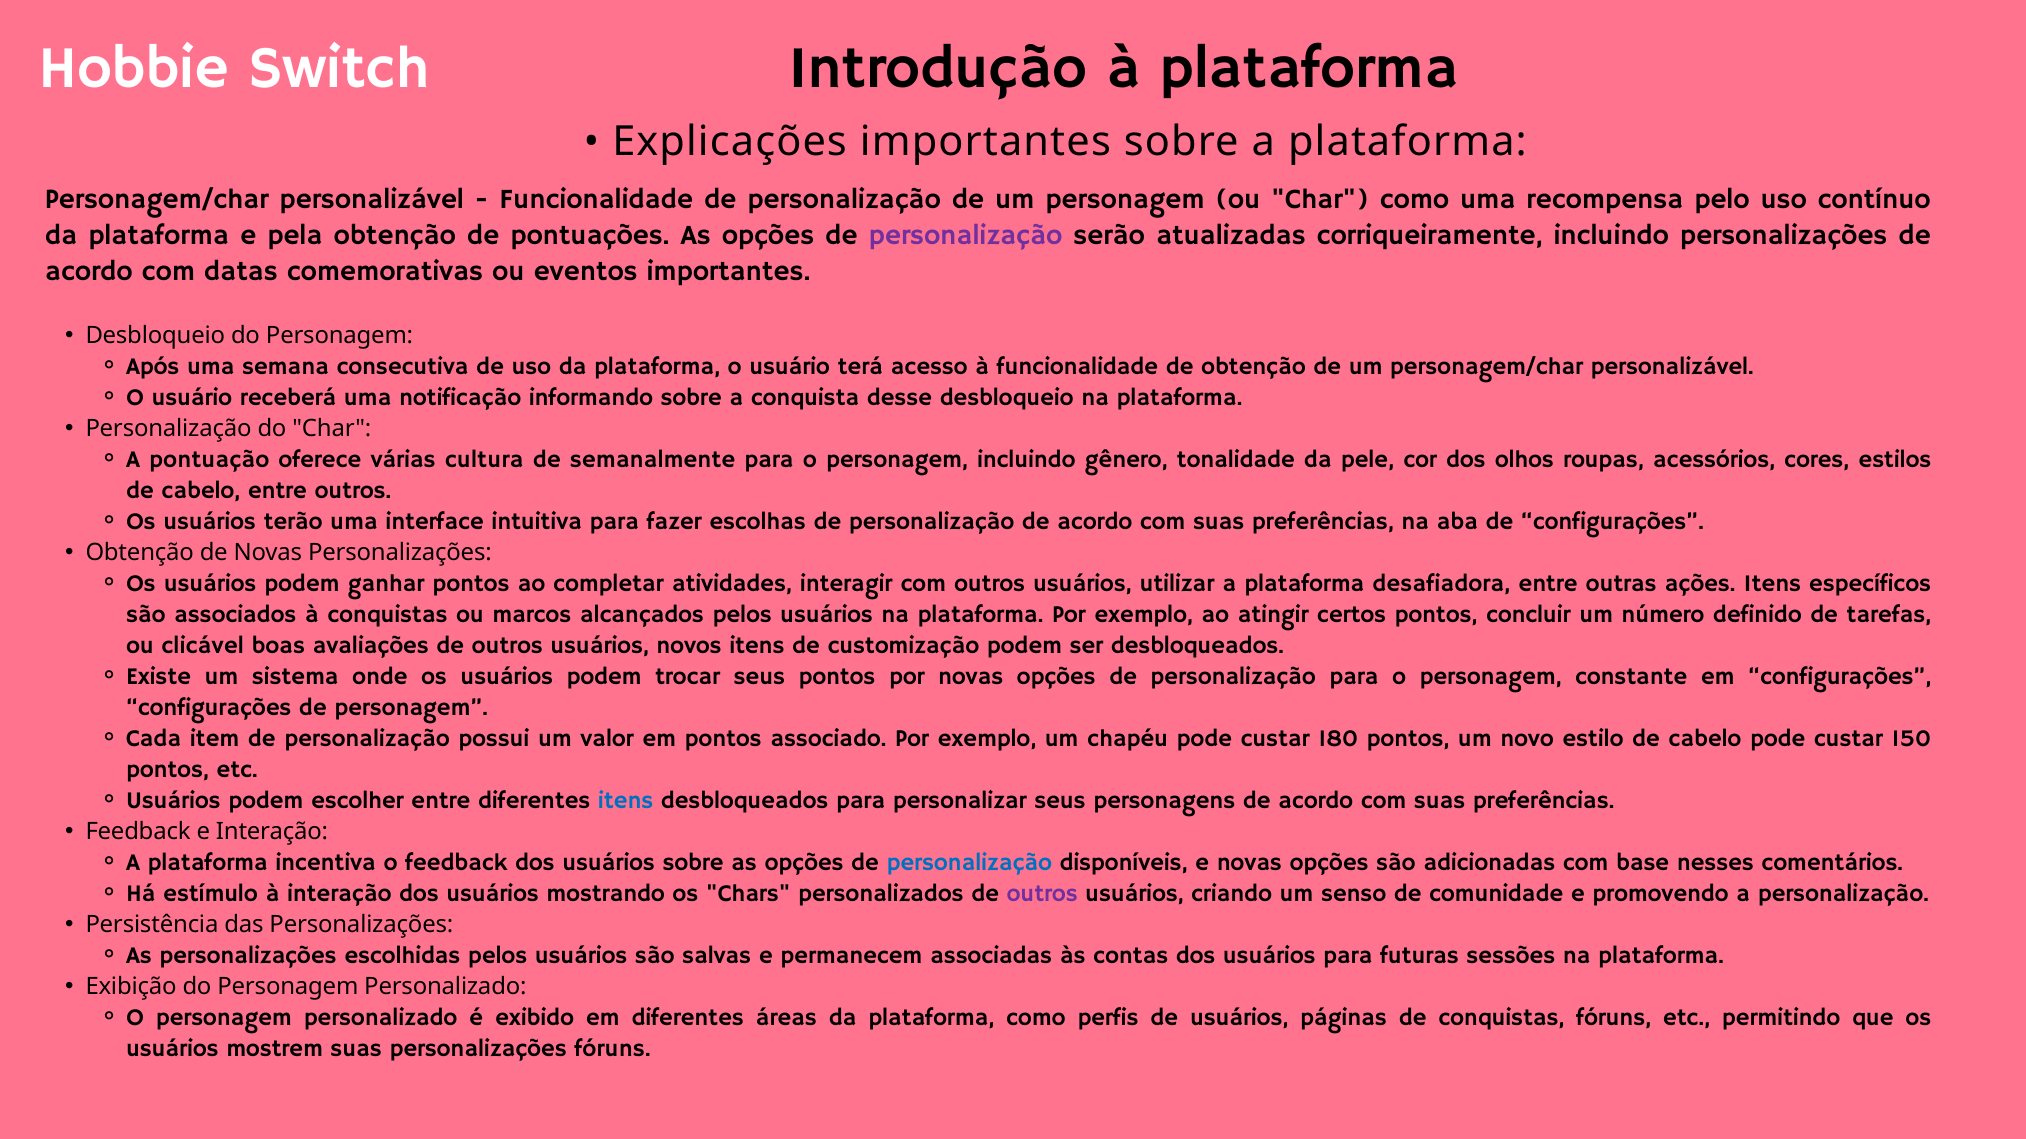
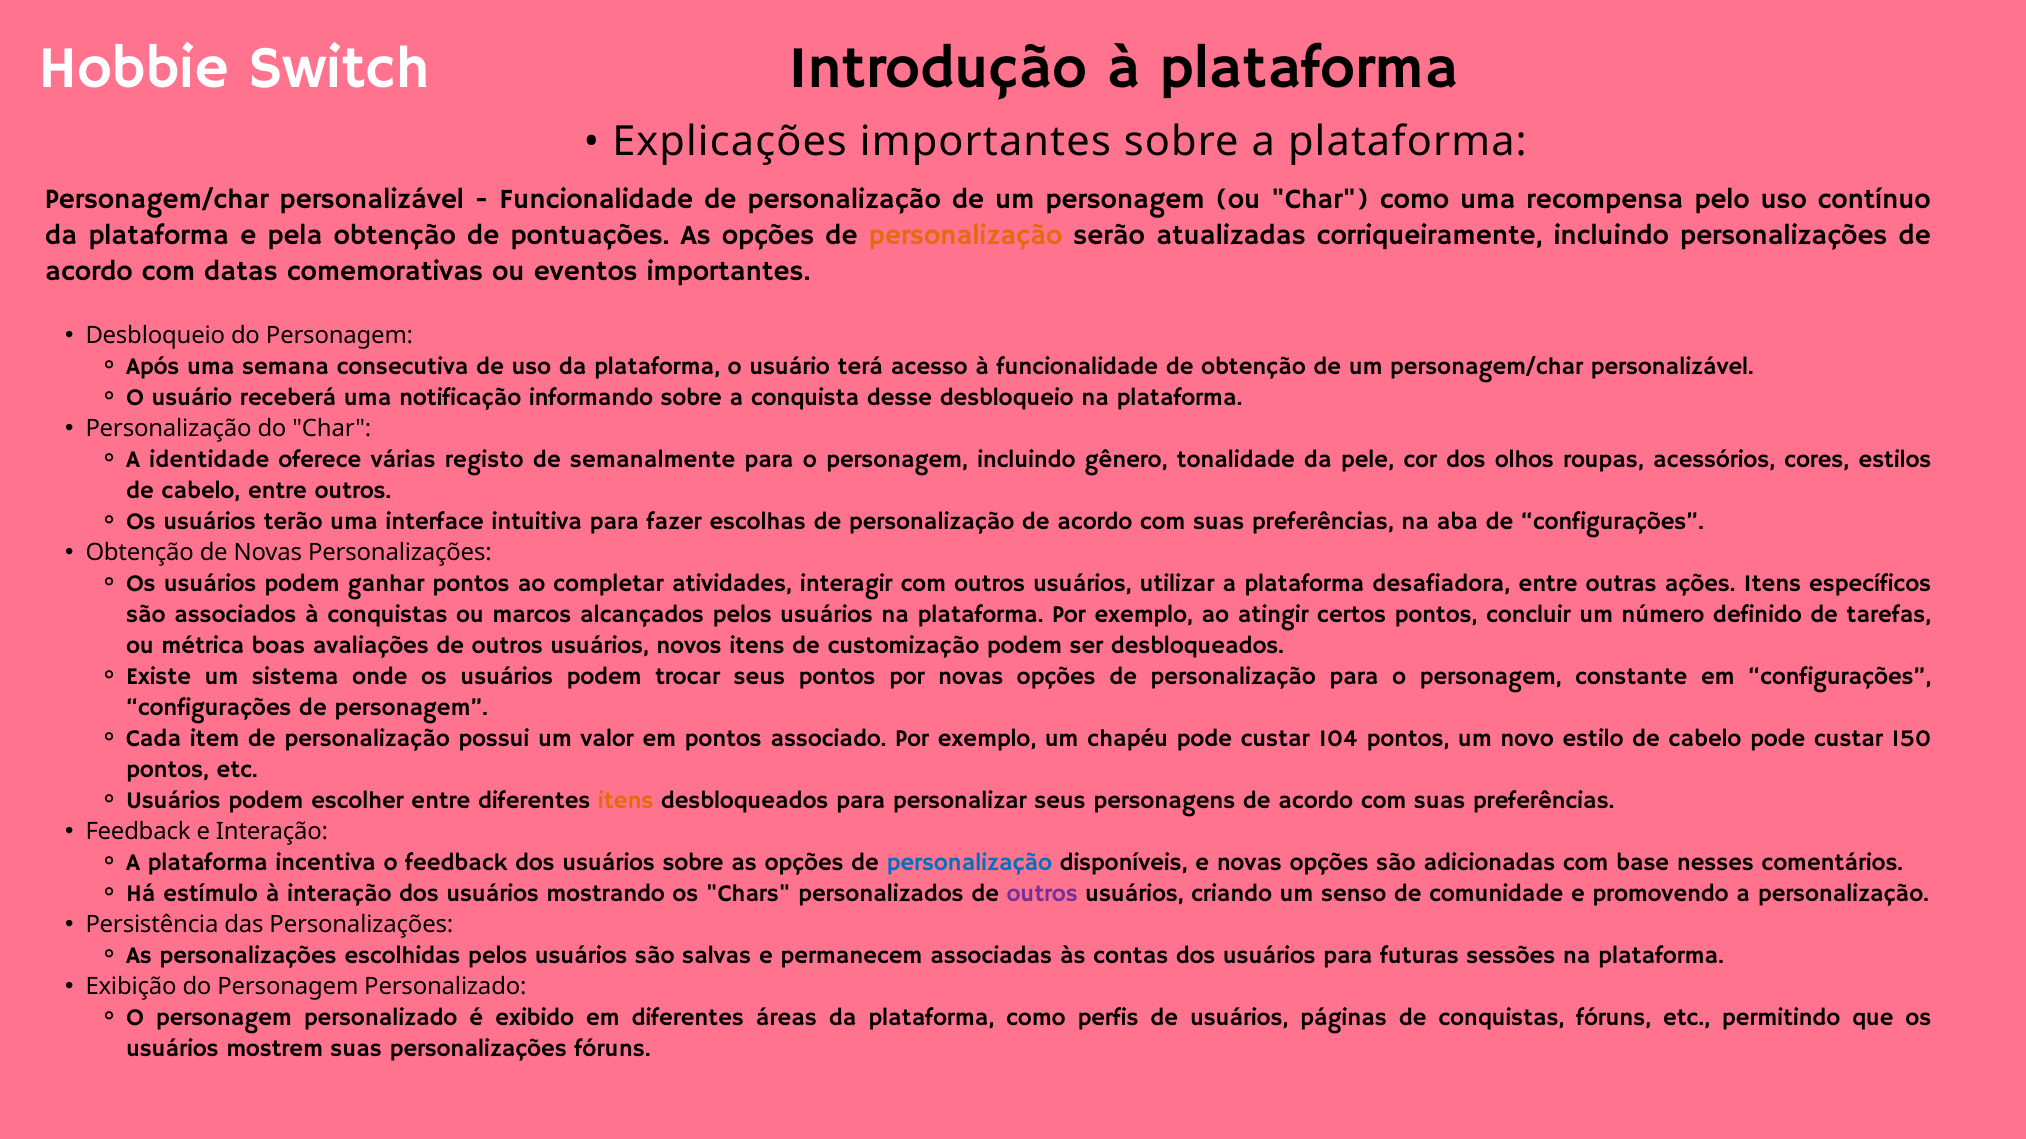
personalização colour: purple -> orange (966, 236)
pontuação: pontuação -> identidade (209, 460)
cultura: cultura -> registo (484, 460)
clicável: clicável -> métrica (203, 646)
180: 180 -> 104 (1338, 739)
itens colour: blue -> orange (626, 801)
